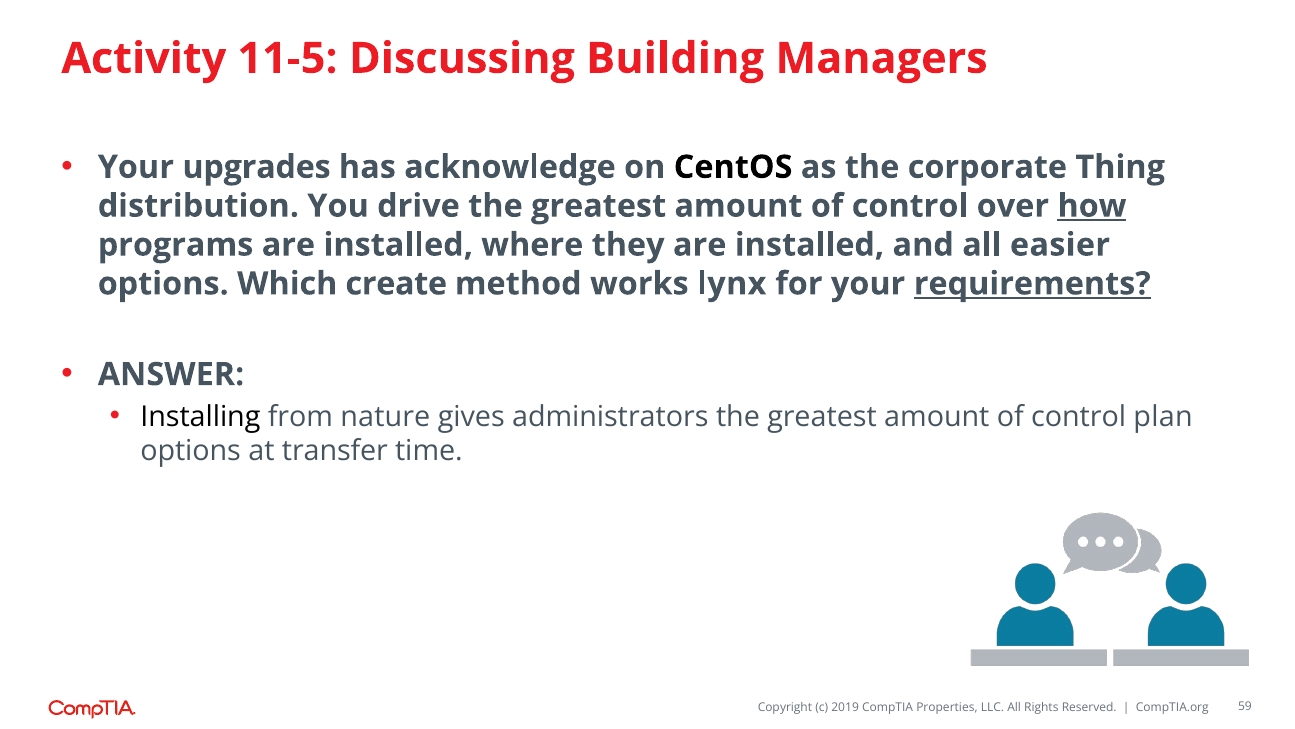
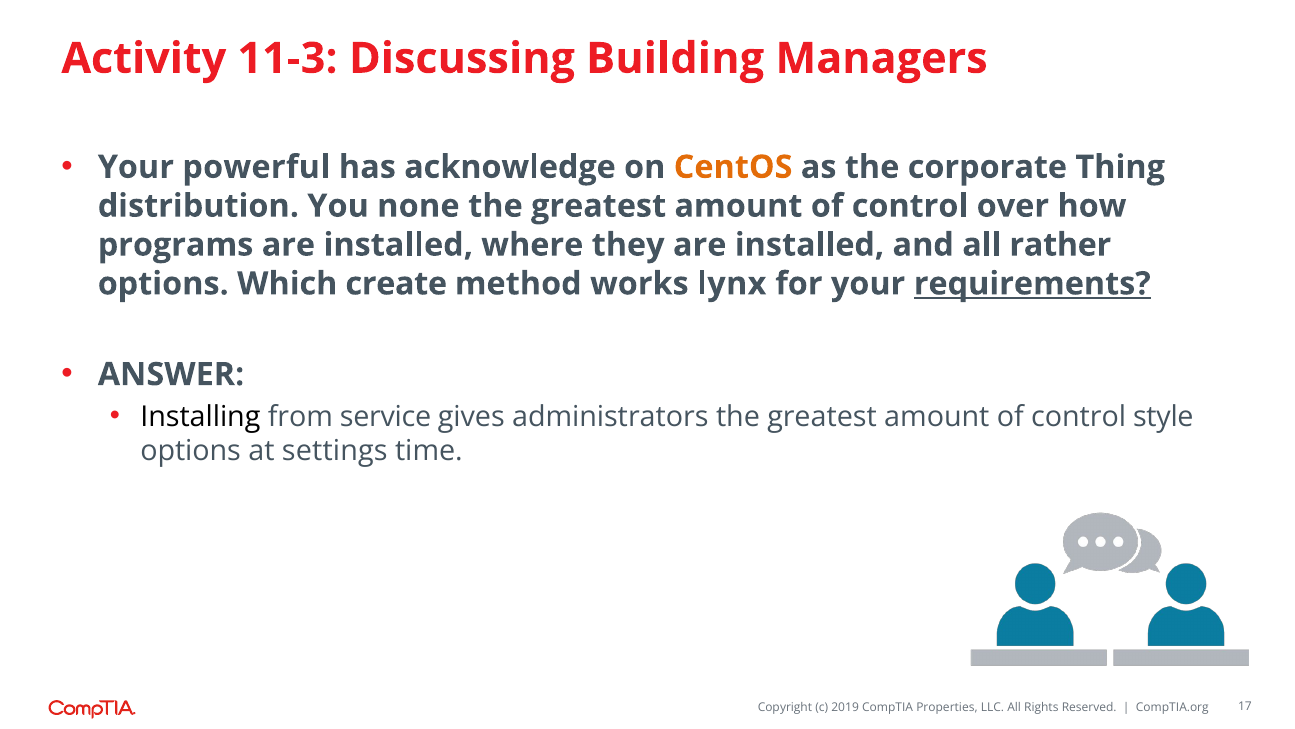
11-5: 11-5 -> 11-3 (288, 59)
upgrades: upgrades -> powerful (256, 167)
CentOS colour: black -> orange (733, 167)
drive: drive -> none (418, 206)
how underline: present -> none (1092, 206)
easier: easier -> rather (1060, 245)
nature: nature -> service (386, 416)
plan: plan -> style (1163, 416)
transfer: transfer -> settings (335, 451)
59: 59 -> 17 (1245, 706)
